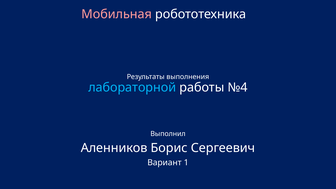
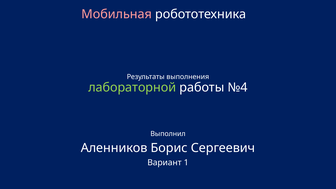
лабораторной colour: light blue -> light green (132, 87)
